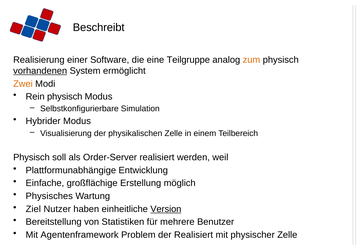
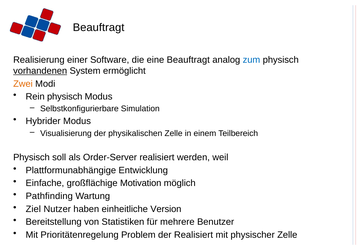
Beschreibt: Beschreibt -> Beauftragt (99, 28)
eine Teilgruppe: Teilgruppe -> Beauftragt (188, 60)
zum colour: orange -> blue (251, 60)
Erstellung: Erstellung -> Motivation (141, 183)
Physisches: Physisches -> Pathfinding (49, 196)
Version underline: present -> none (166, 209)
Agentenframework: Agentenframework -> Prioritätenregelung (80, 235)
